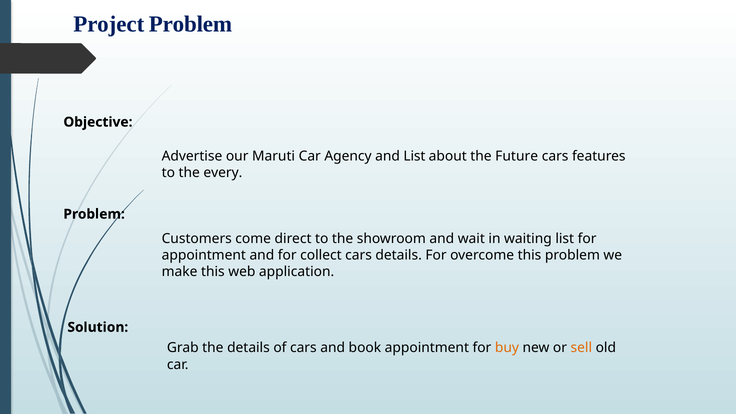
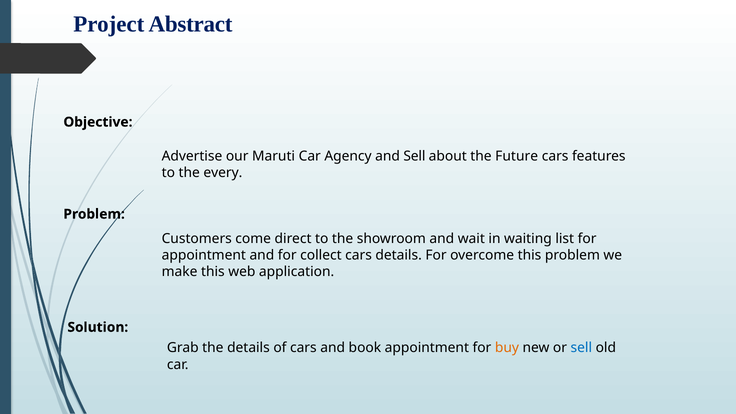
Project Problem: Problem -> Abstract (190, 24)
and List: List -> Sell (414, 156)
sell colour: orange -> blue (581, 348)
